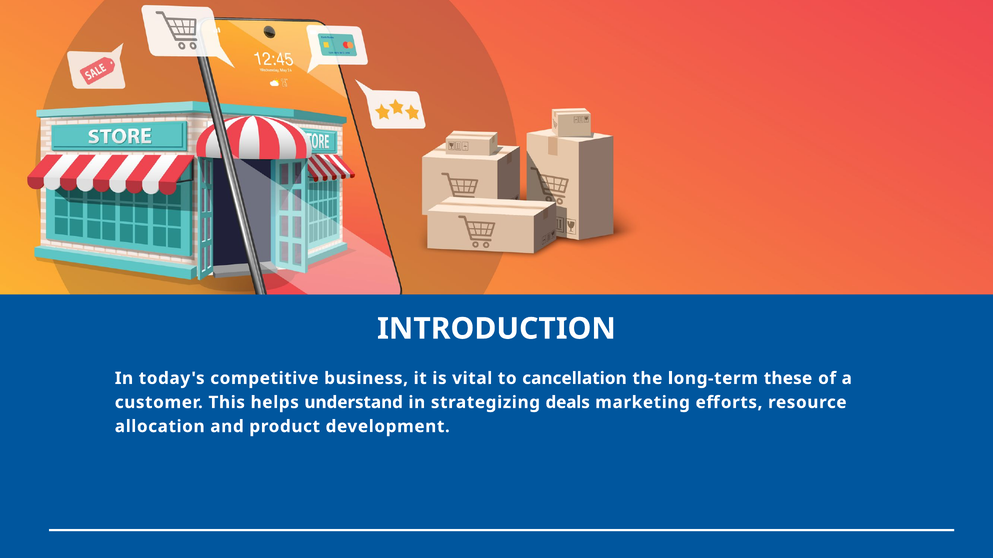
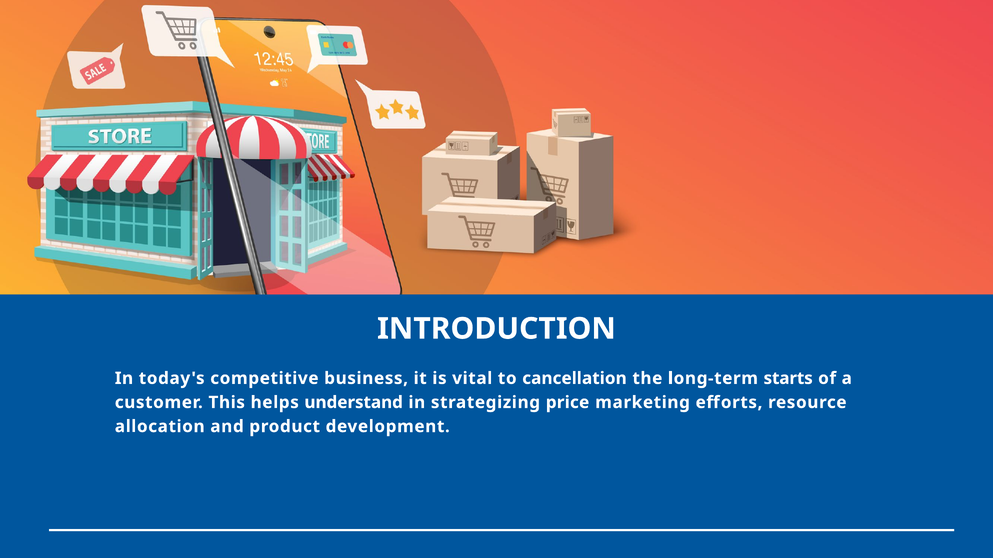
these: these -> starts (788, 379)
deals: deals -> price (568, 403)
